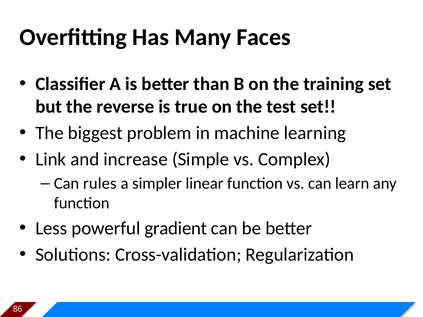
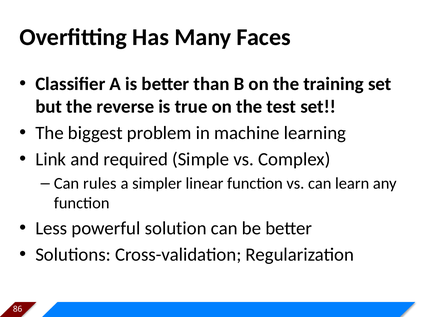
increase: increase -> required (136, 159)
gradient: gradient -> solution (176, 228)
